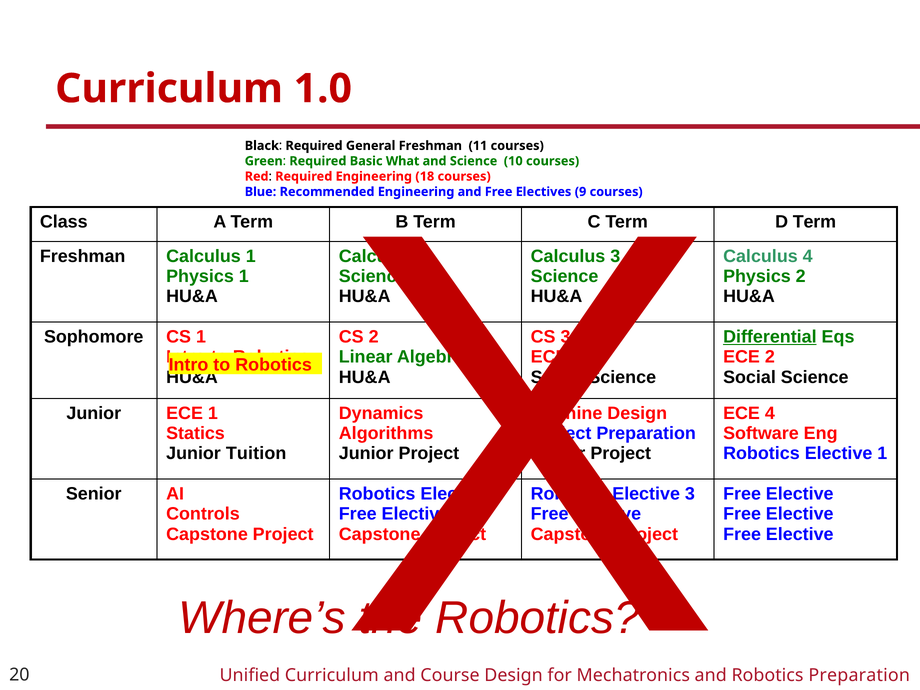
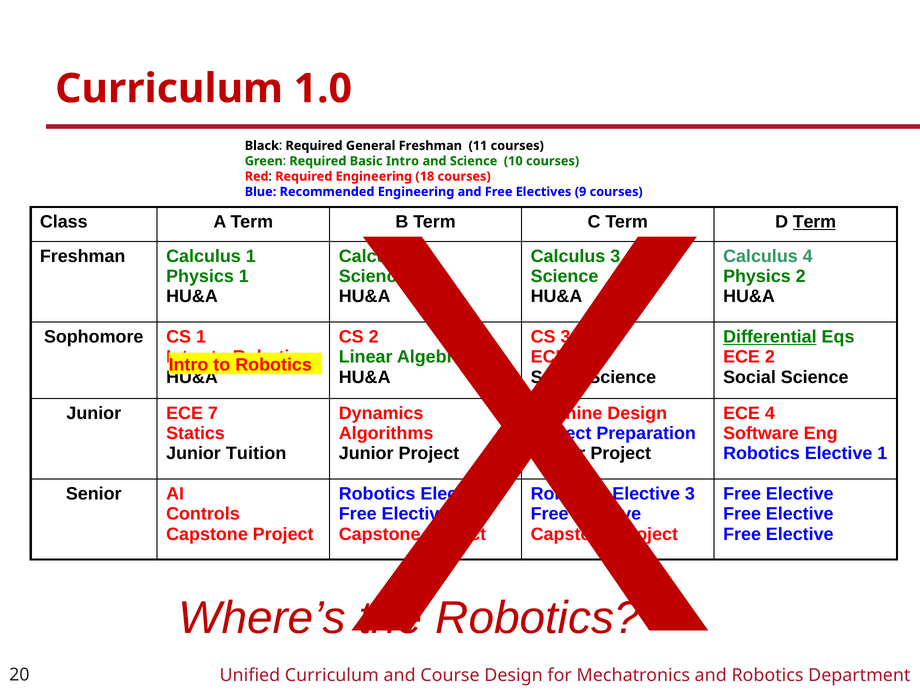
Basic What: What -> Intro (403, 161)
Term underline: none -> present (814, 222)
Junior ECE 1: 1 -> 7 (213, 413)
Robotics Preparation: Preparation -> Department (859, 676)
